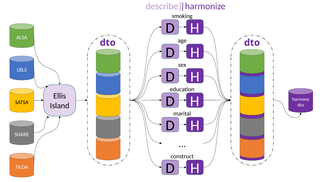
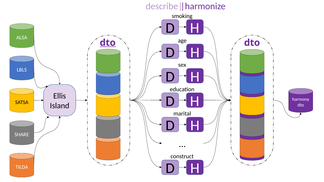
dto underline: none -> present (108, 43)
